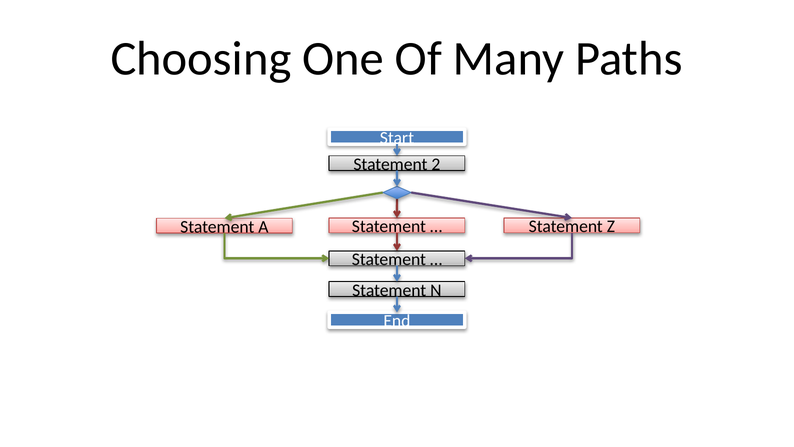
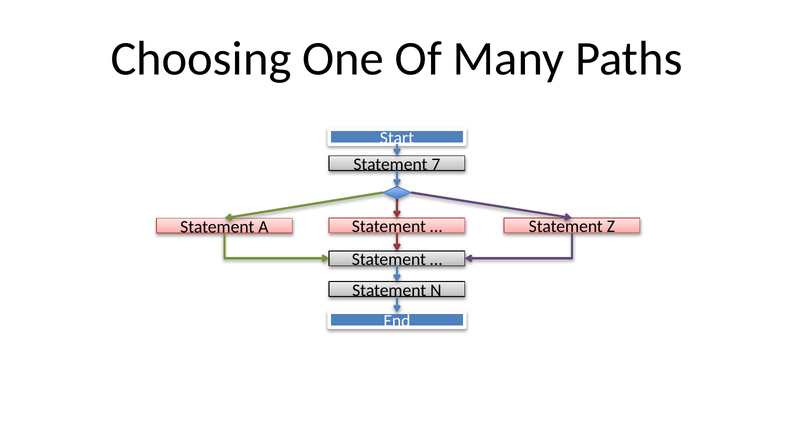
2: 2 -> 7 (436, 164)
